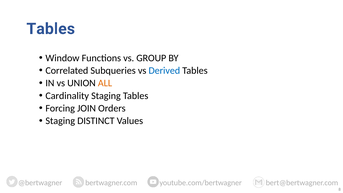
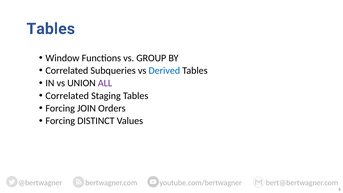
ALL colour: orange -> purple (105, 83)
Cardinality: Cardinality -> Correlated (67, 96)
Staging: Staging -> Forcing (60, 121)
